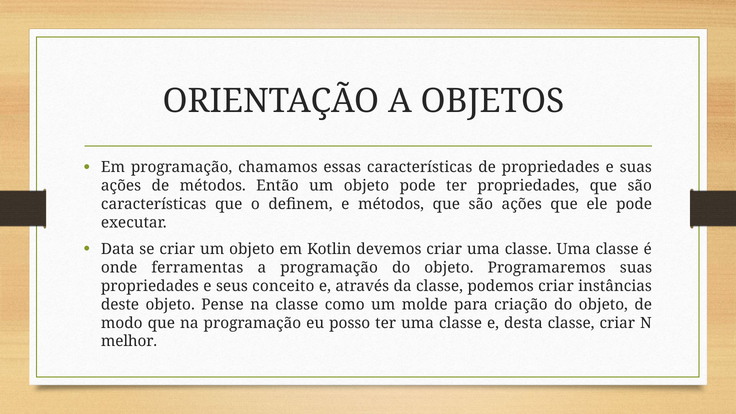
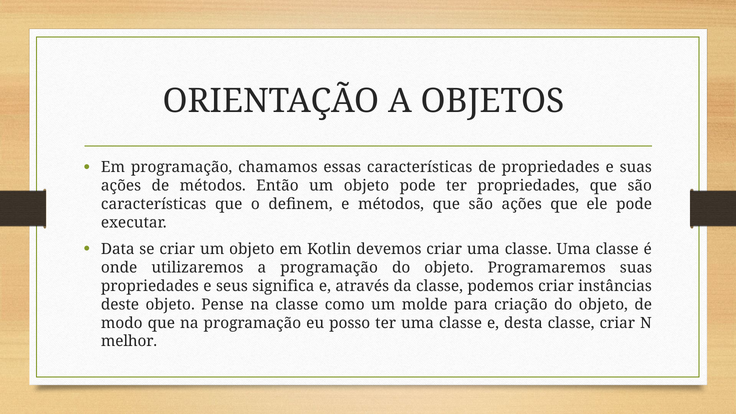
ferramentas: ferramentas -> utilizaremos (197, 268)
conceito: conceito -> significa (283, 286)
